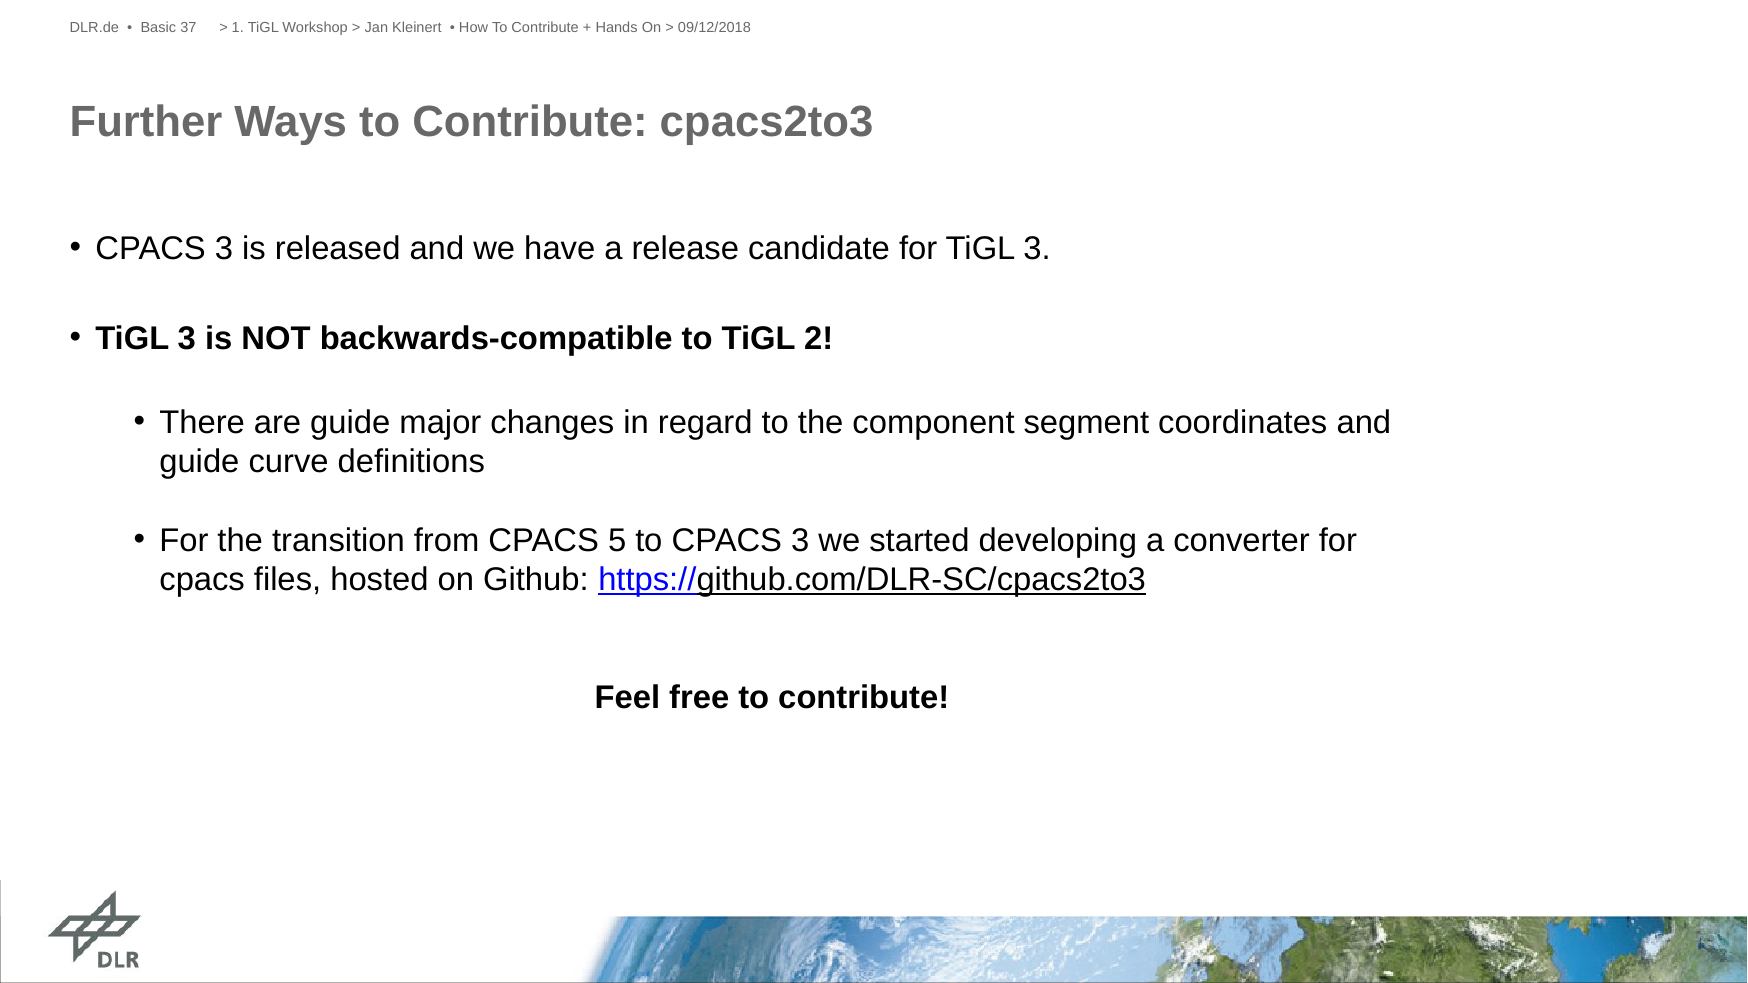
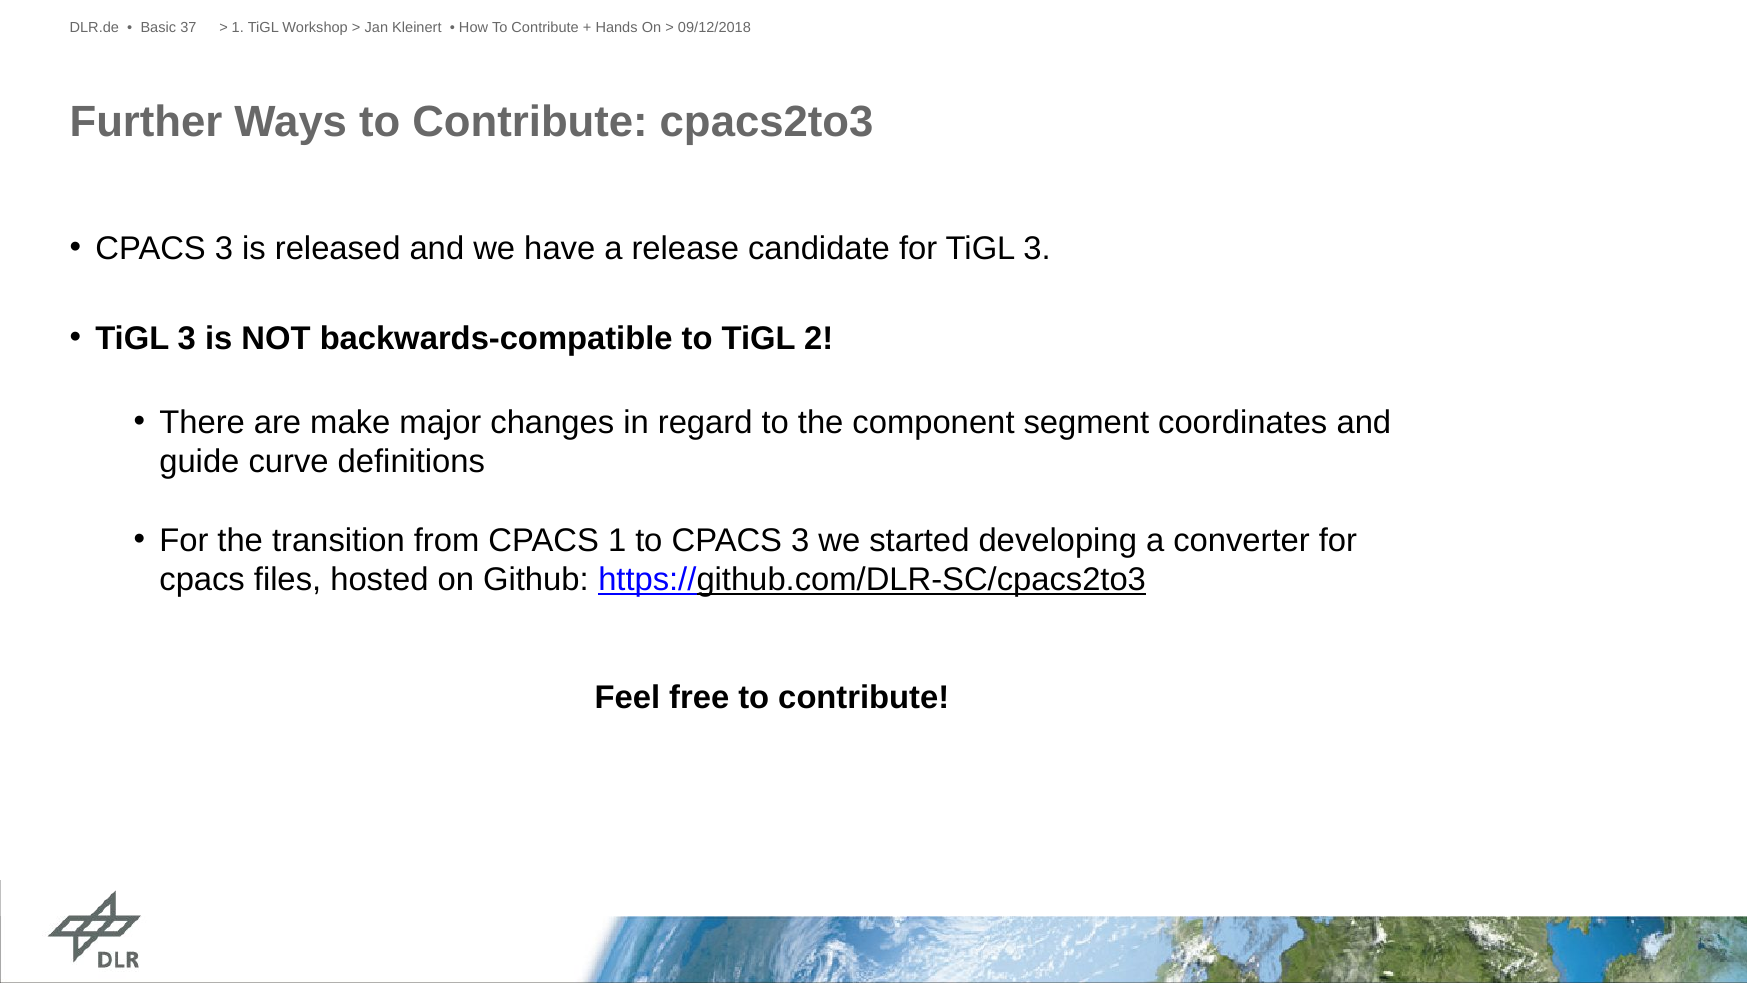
are guide: guide -> make (350, 422)
CPACS 5: 5 -> 1 (617, 540)
